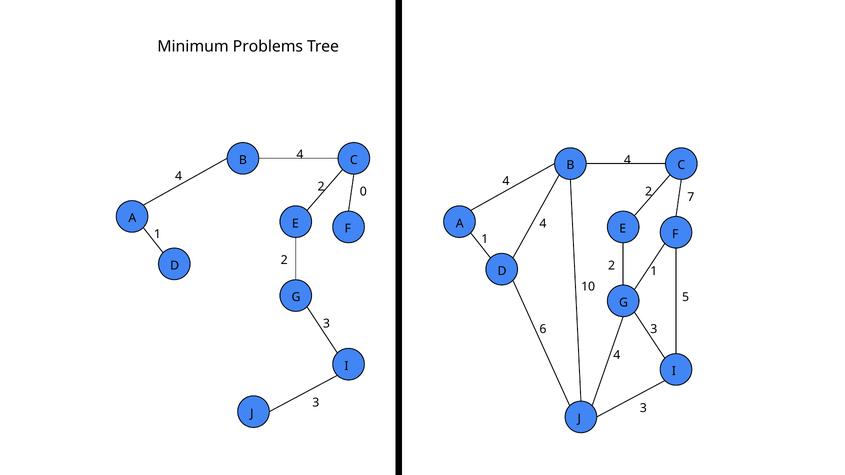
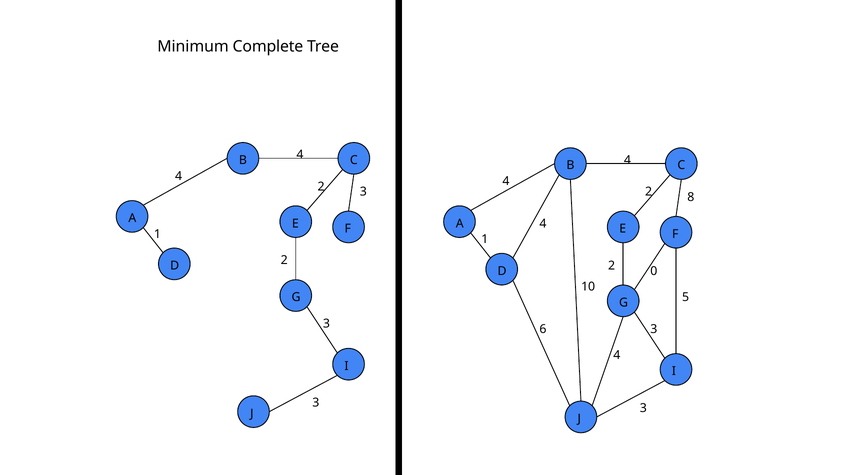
Problems: Problems -> Complete (268, 46)
2 0: 0 -> 3 (363, 192)
7: 7 -> 8 (691, 197)
2 1: 1 -> 0 (654, 271)
